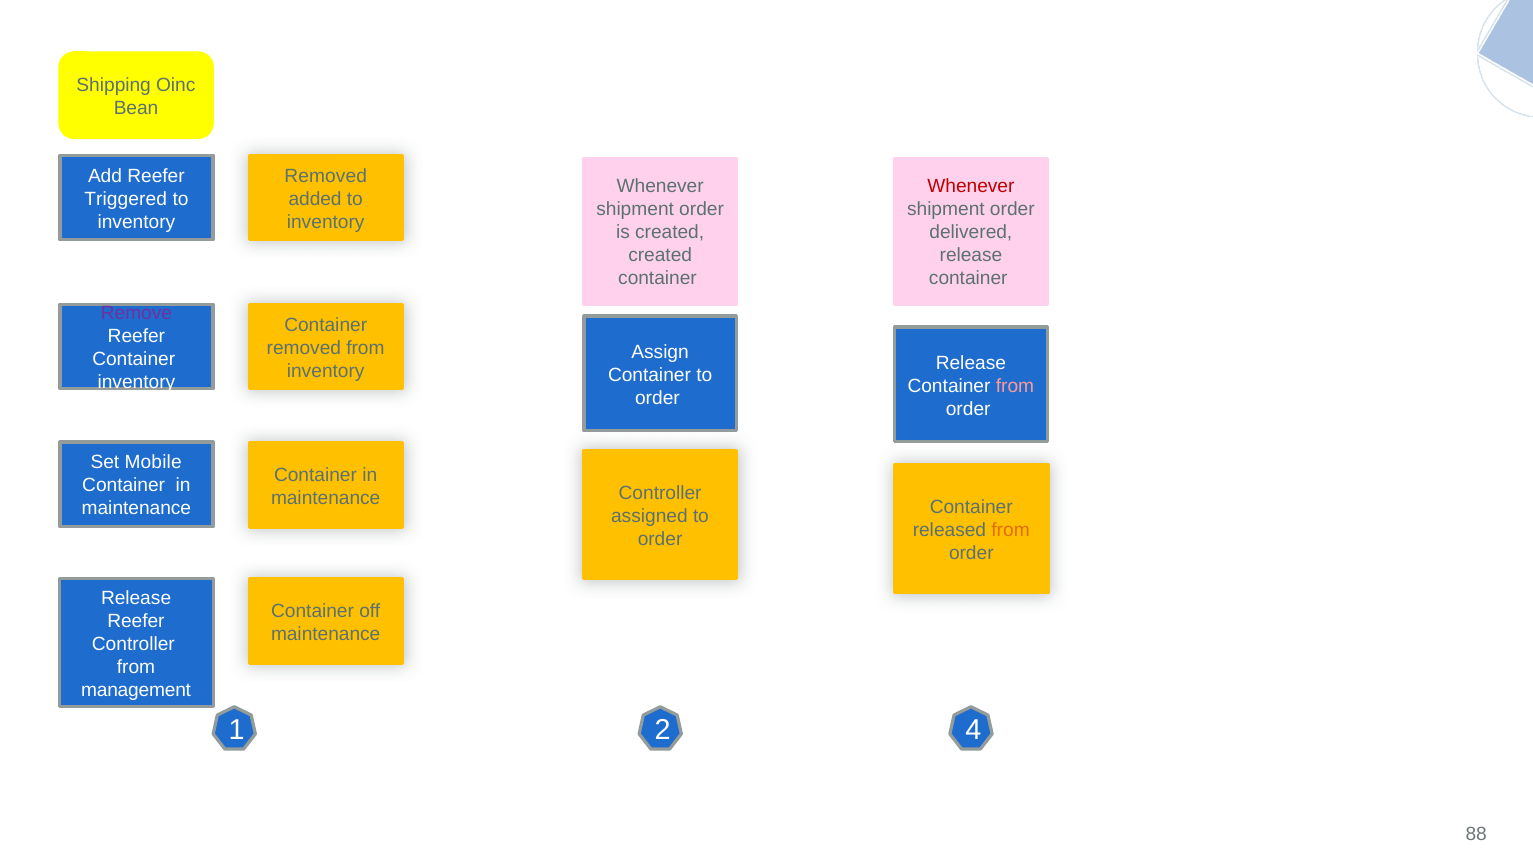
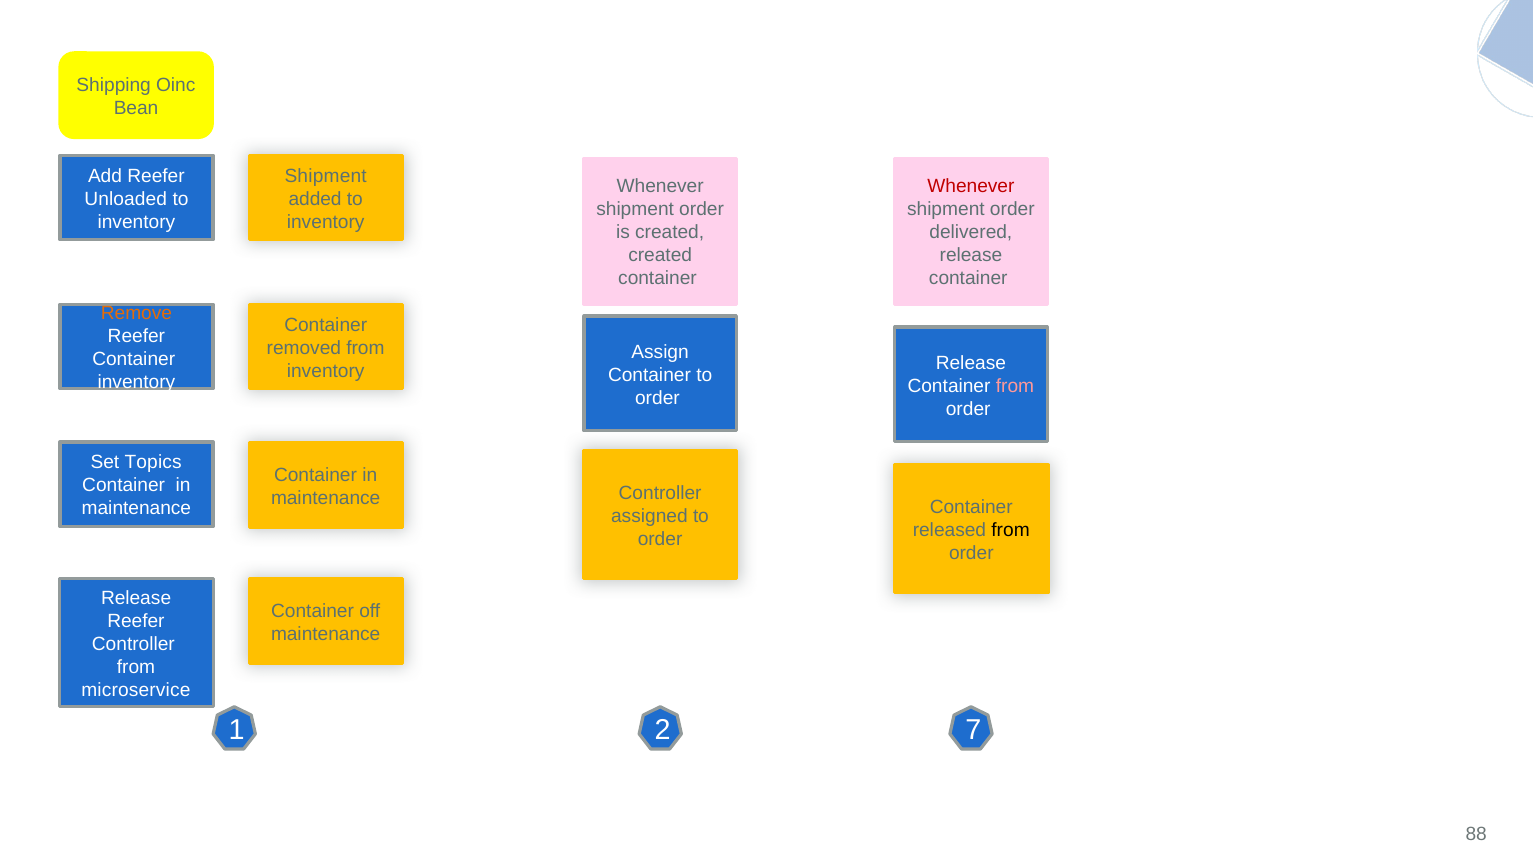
Removed: Removed -> Shipment (326, 176)
Triggered: Triggered -> Unloaded (126, 199)
Remove colour: purple -> orange (136, 313)
Mobile: Mobile -> Topics (153, 463)
from colour: orange -> black (1011, 530)
management: management -> microservice (136, 690)
4: 4 -> 7 (973, 730)
